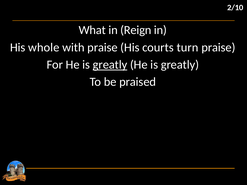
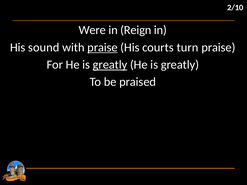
What: What -> Were (92, 30)
whole: whole -> sound (44, 47)
praise underline: none -> present (103, 47)
